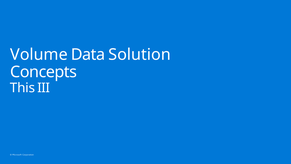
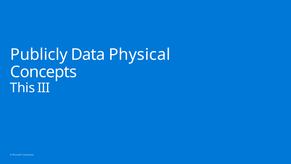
Volume: Volume -> Publicly (39, 54)
Solution: Solution -> Physical (140, 54)
